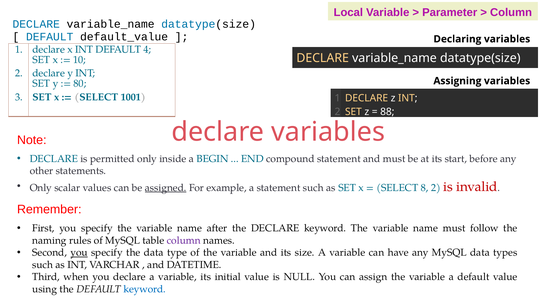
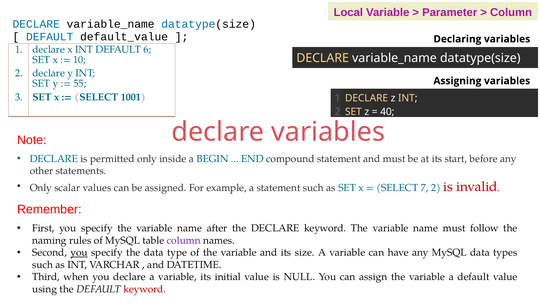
4: 4 -> 6 (147, 49)
80: 80 -> 55 (80, 83)
88: 88 -> 40 (387, 112)
assigned underline: present -> none (166, 188)
8: 8 -> 7 (425, 188)
keyword colour: blue -> red (145, 289)
